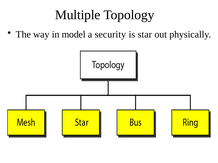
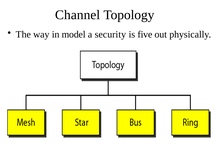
Multiple: Multiple -> Channel (78, 15)
star: star -> five (145, 34)
